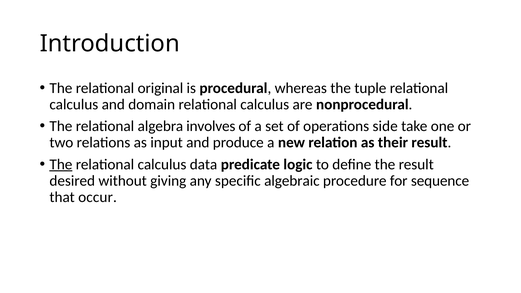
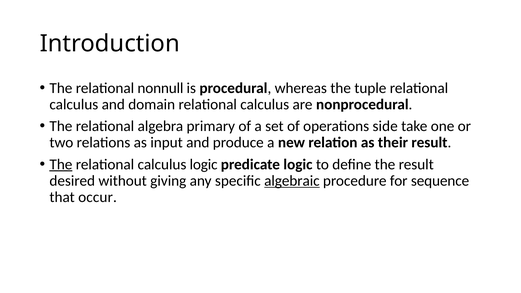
original: original -> nonnull (160, 88)
involves: involves -> primary (211, 126)
calculus data: data -> logic (204, 164)
algebraic underline: none -> present (292, 181)
